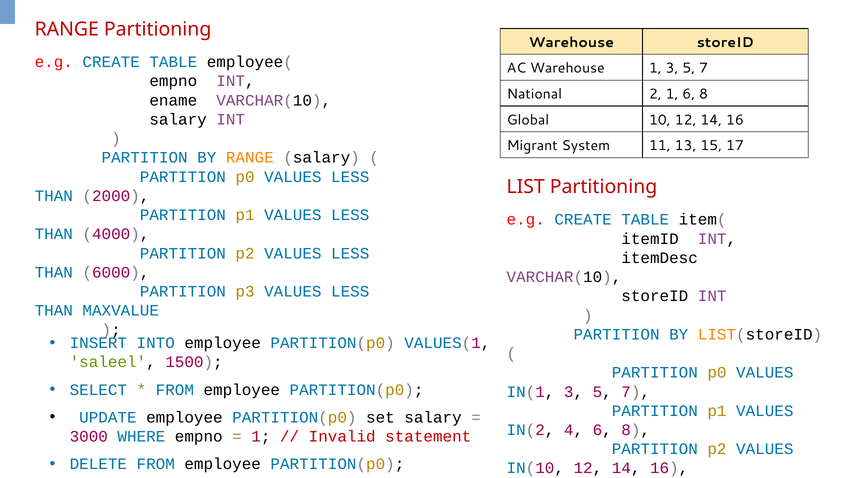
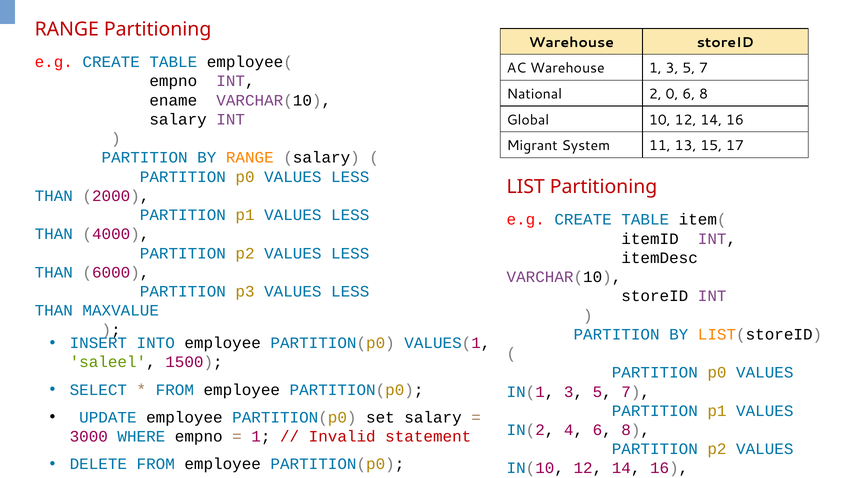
2 1: 1 -> 0 (672, 94)
